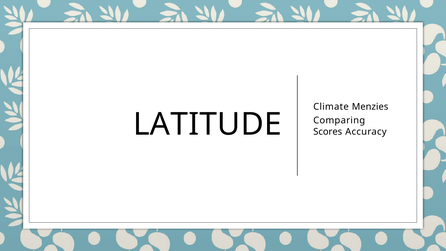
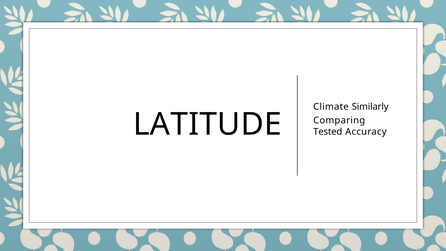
Menzies: Menzies -> Similarly (370, 107)
Scores: Scores -> Tested (328, 132)
